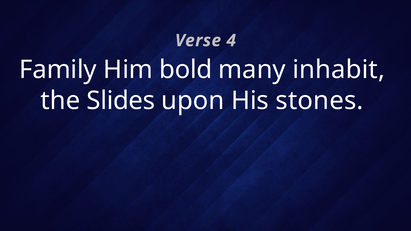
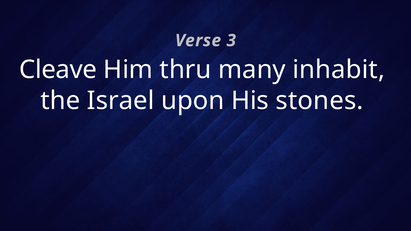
4: 4 -> 3 (231, 41)
Family: Family -> Cleave (58, 70)
bold: bold -> thru (186, 70)
Slides: Slides -> Israel (121, 101)
